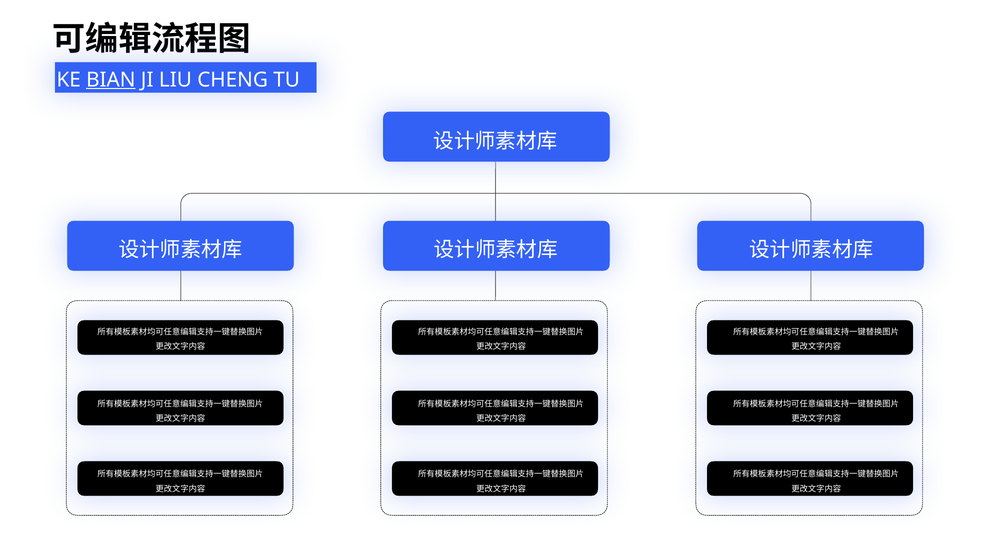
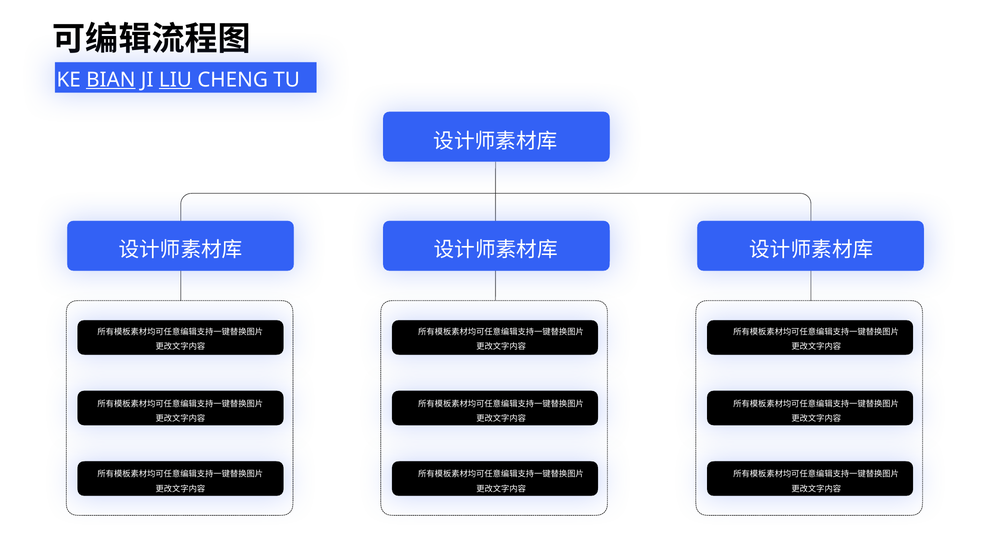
LIU underline: none -> present (175, 80)
